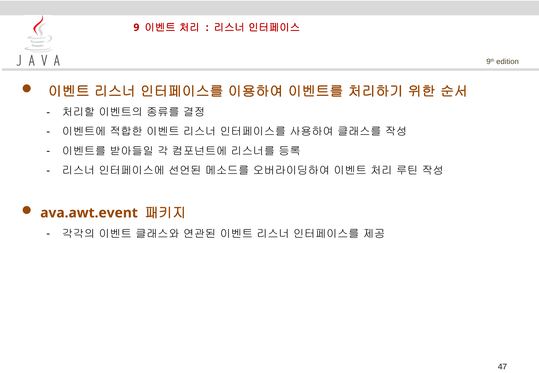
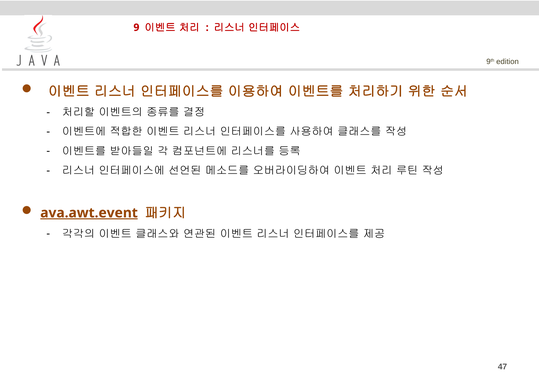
ava.awt.event underline: none -> present (89, 213)
